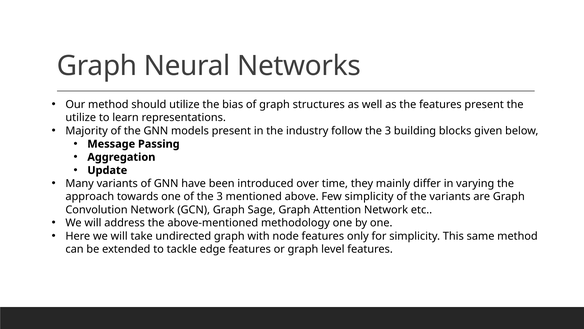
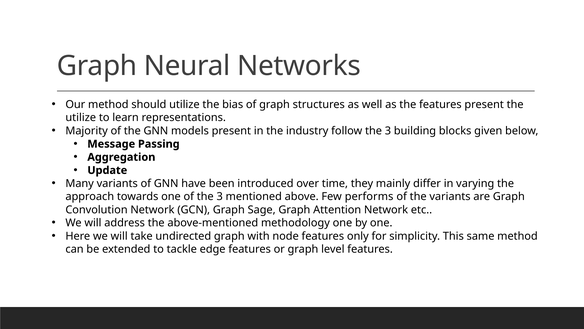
Few simplicity: simplicity -> performs (369, 196)
